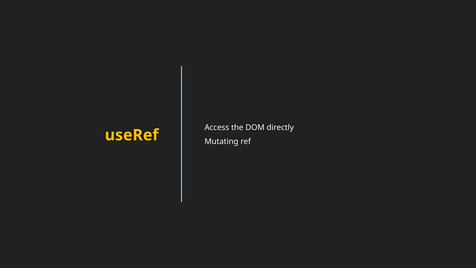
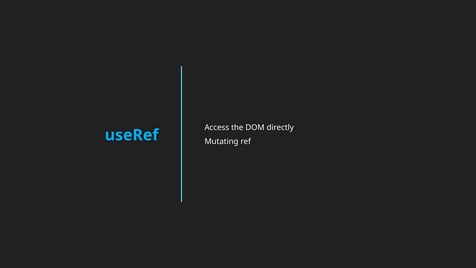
useRef colour: yellow -> light blue (132, 135)
